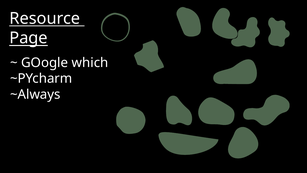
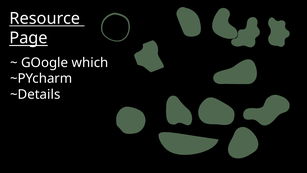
~Always: ~Always -> ~Details (35, 94)
